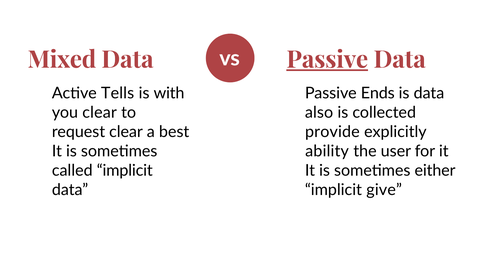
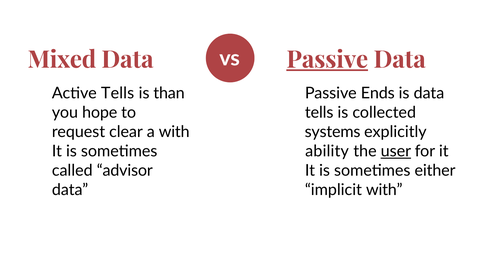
with: with -> than (169, 93)
you clear: clear -> hope (100, 112)
also: also -> tells (319, 112)
a best: best -> with (174, 132)
provide: provide -> systems (333, 132)
user underline: none -> present (396, 151)
called implicit: implicit -> advisor (125, 170)
implicit give: give -> with (384, 190)
